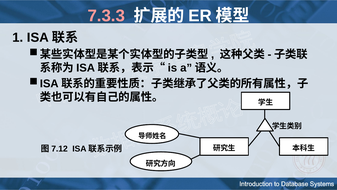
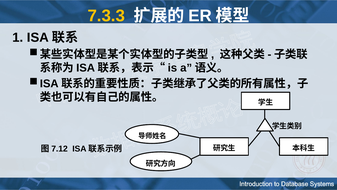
7.3.3 colour: pink -> yellow (106, 16)
